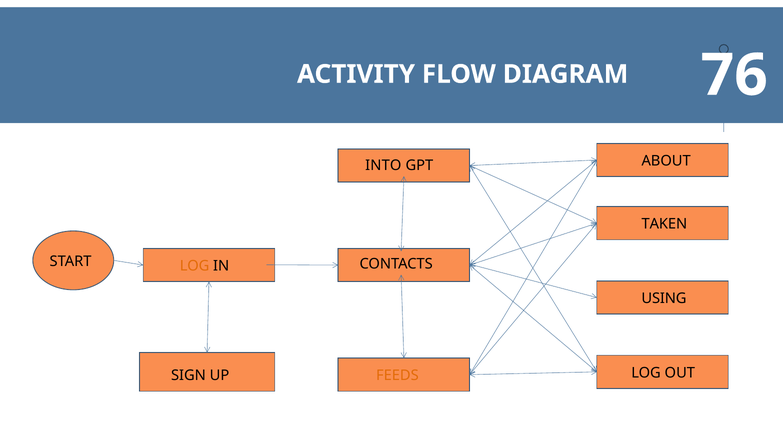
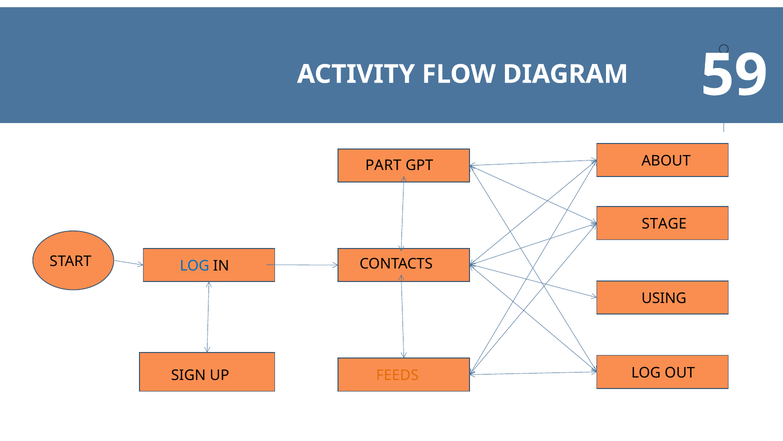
76: 76 -> 59 (734, 75)
INTO: INTO -> PART (383, 165)
TAKEN: TAKEN -> STAGE (664, 224)
LOG colour: orange -> blue (195, 265)
